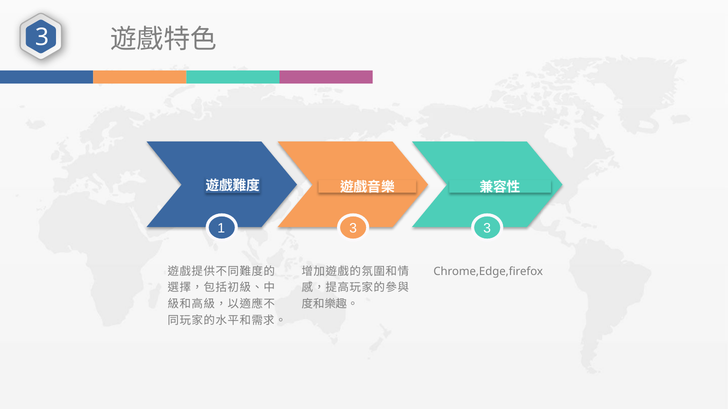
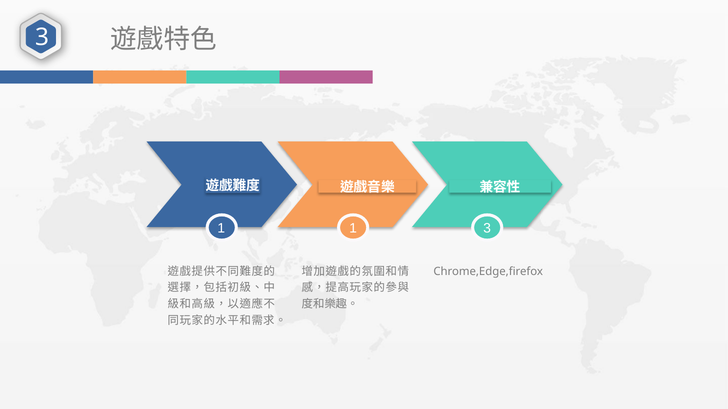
1 3: 3 -> 1 (353, 229)
